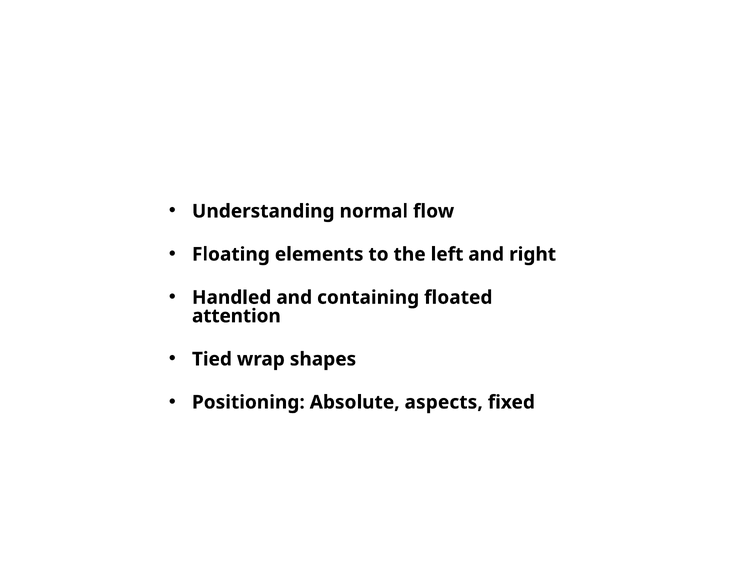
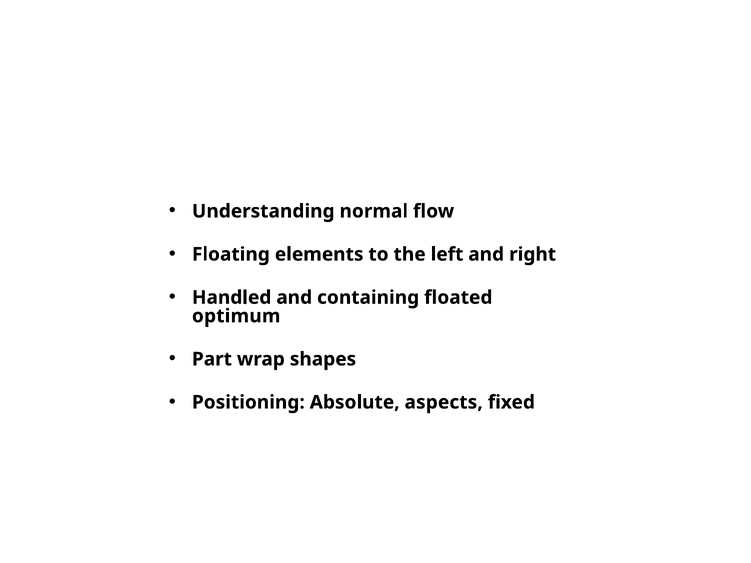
attention: attention -> optimum (236, 316)
Tied: Tied -> Part (212, 359)
